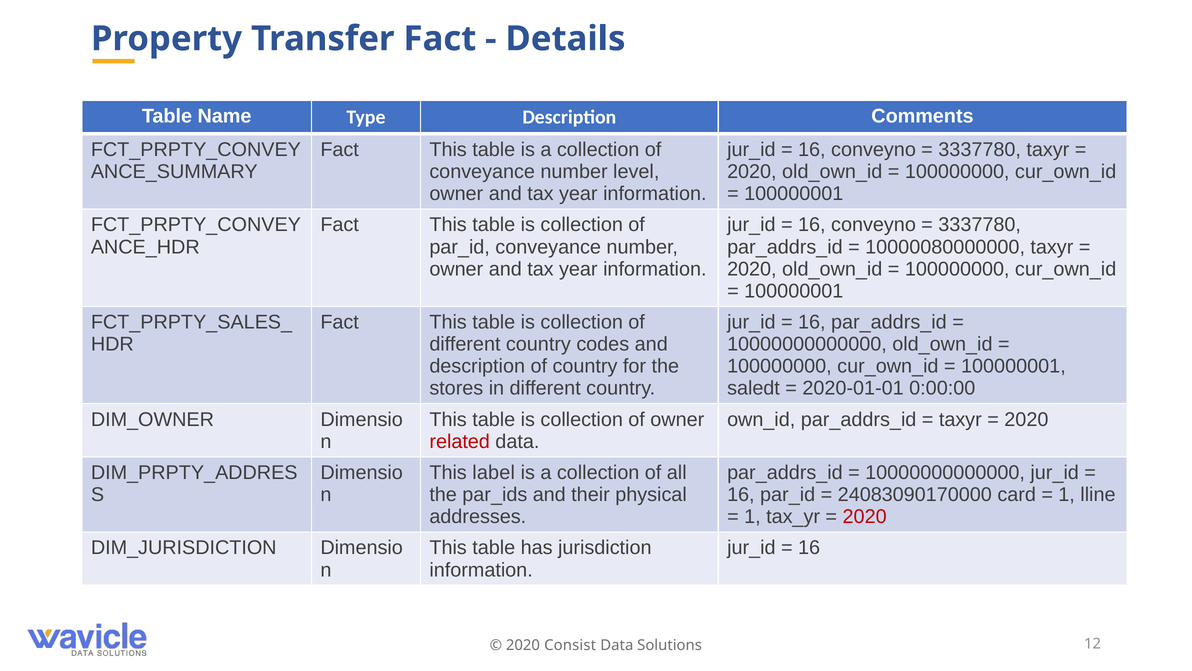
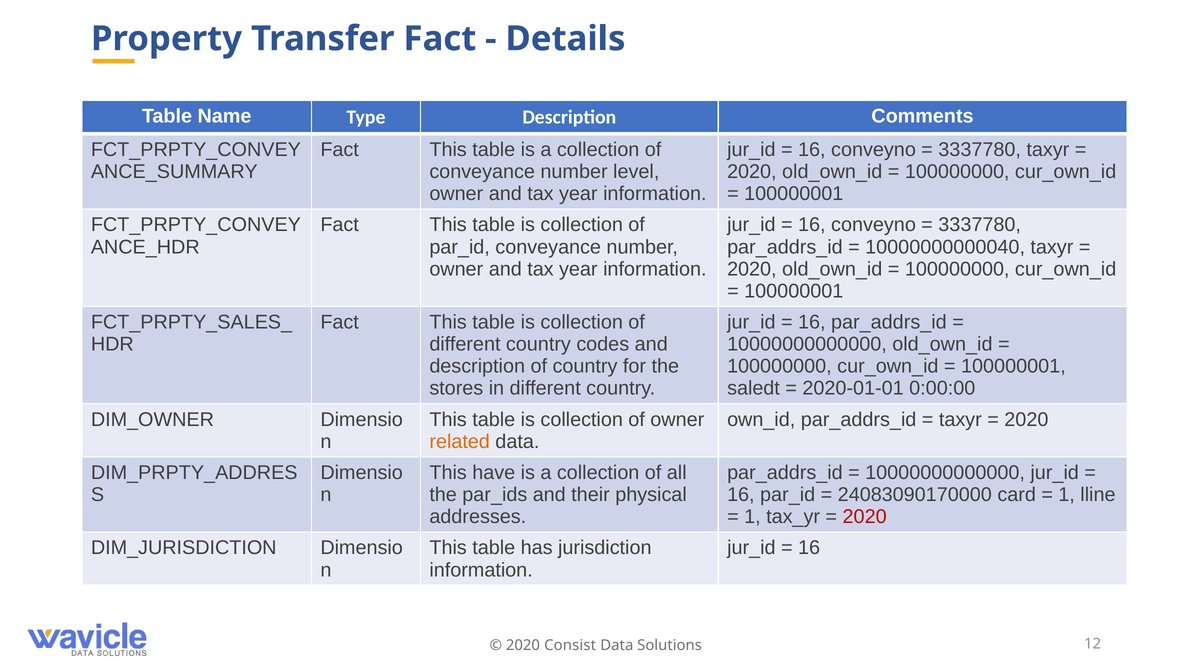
10000080000000: 10000080000000 -> 10000000000040 (945, 247)
related colour: red -> orange (460, 441)
label: label -> have (494, 472)
